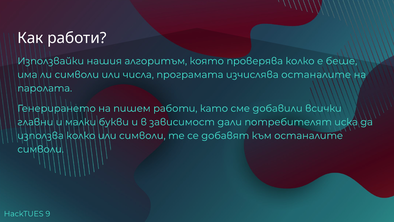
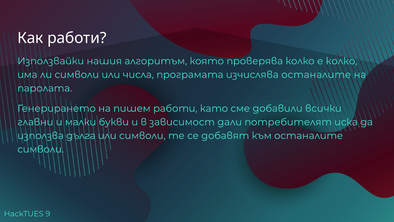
е беше: беше -> колко (342, 61)
използва колко: колко -> дълга (81, 135)
